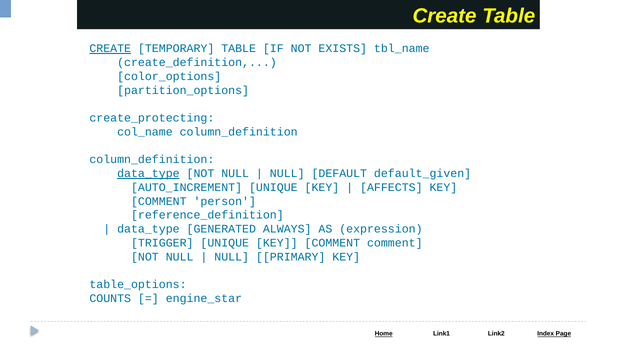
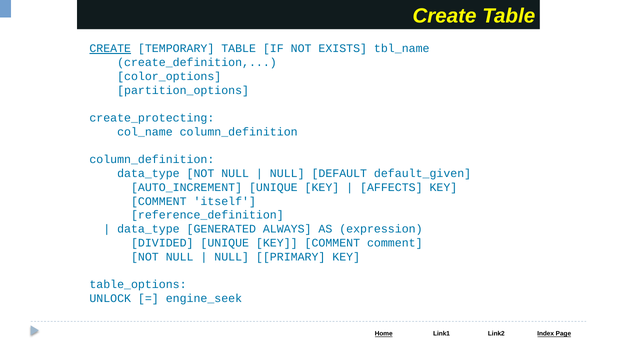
data_type underline: present -> none (148, 174)
person: person -> itself (225, 201)
TRIGGER: TRIGGER -> DIVIDED (162, 243)
COUNTS: COUNTS -> UNLOCK (110, 298)
engine_star: engine_star -> engine_seek (204, 298)
